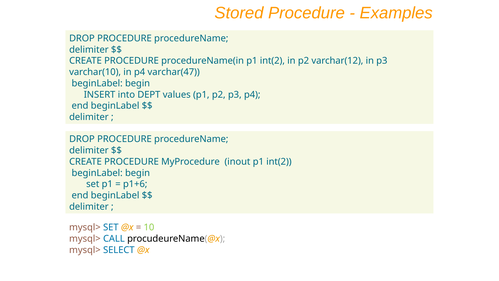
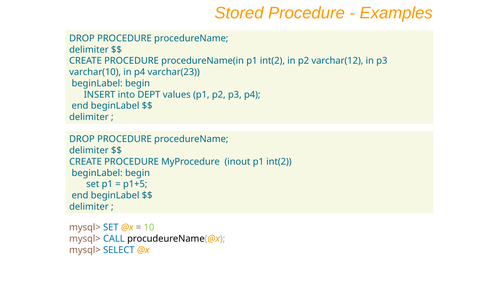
varchar(47: varchar(47 -> varchar(23 (174, 72)
p1+6: p1+6 -> p1+5 (135, 184)
